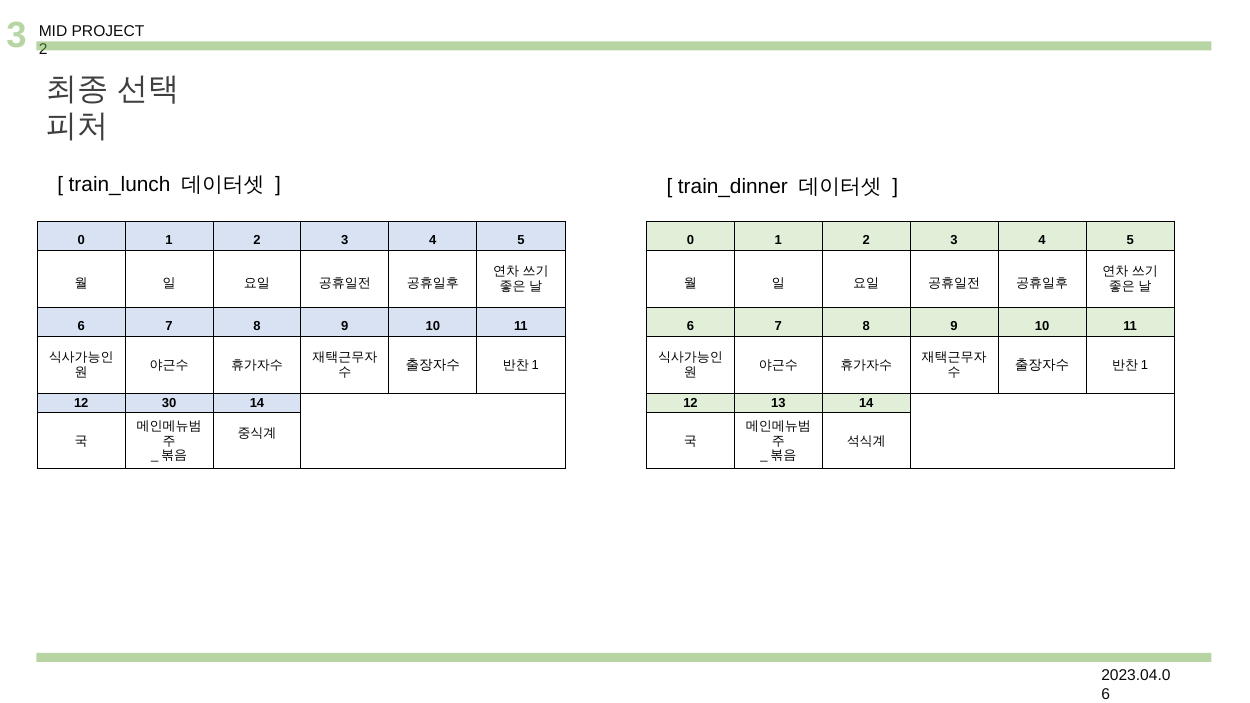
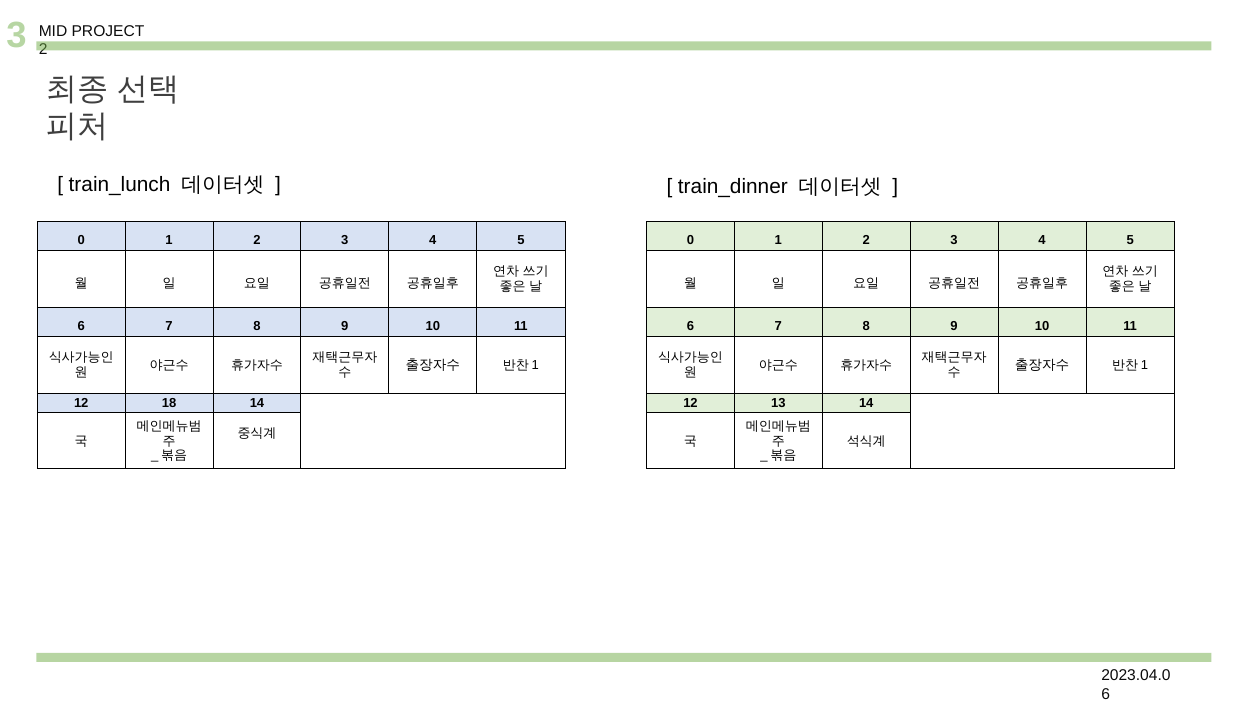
30: 30 -> 18 (169, 403)
